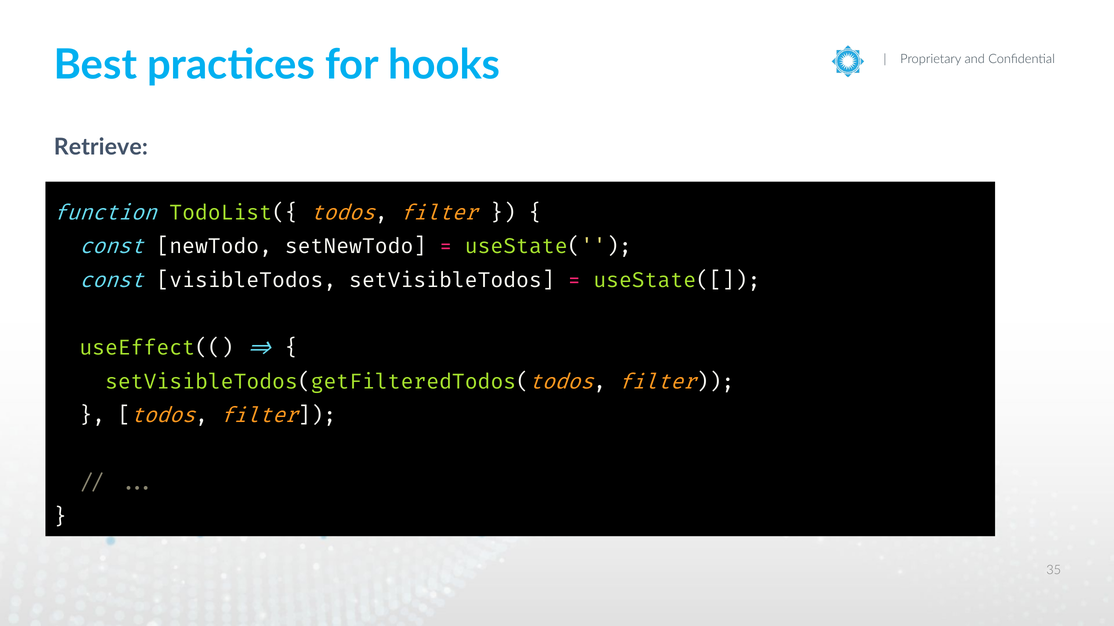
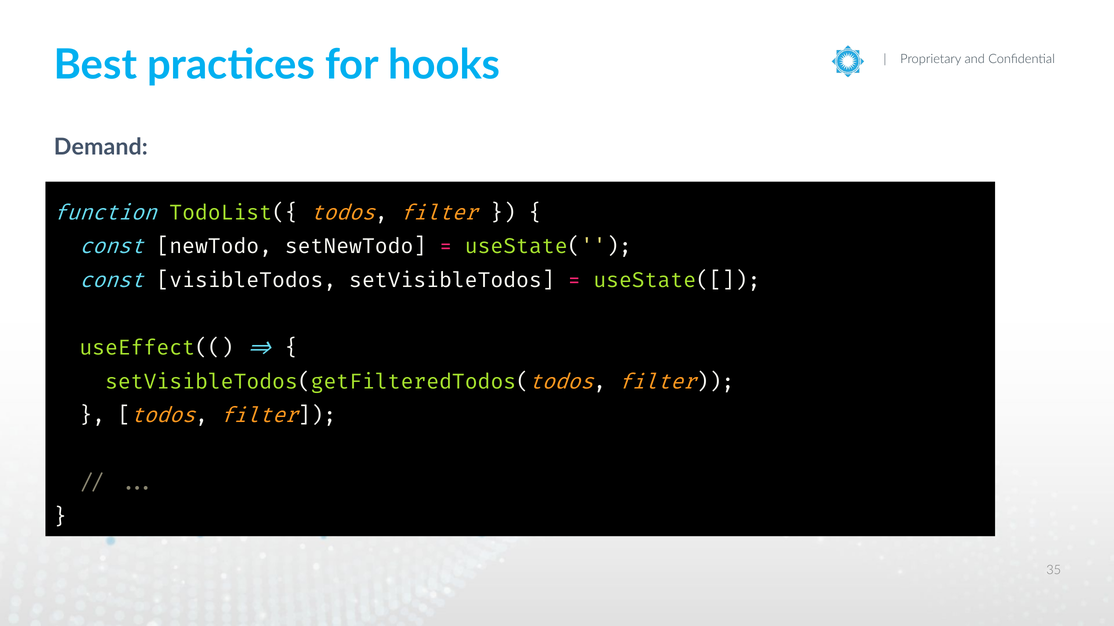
Retrieve: Retrieve -> Demand (101, 147)
